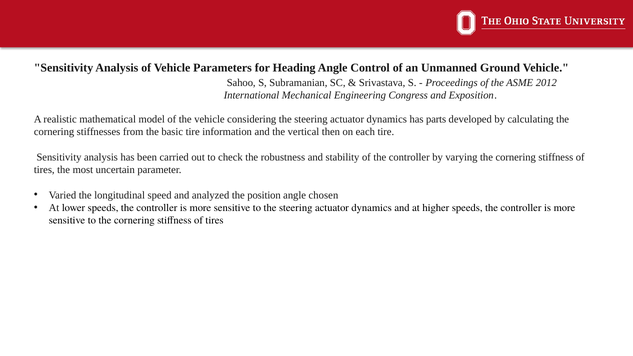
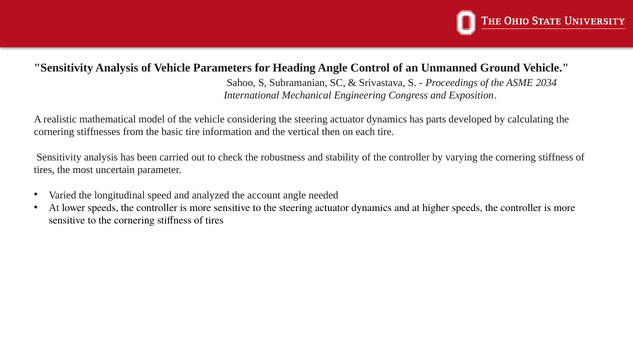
2012: 2012 -> 2034 (546, 83)
position: position -> account (264, 195)
chosen: chosen -> needed (323, 195)
